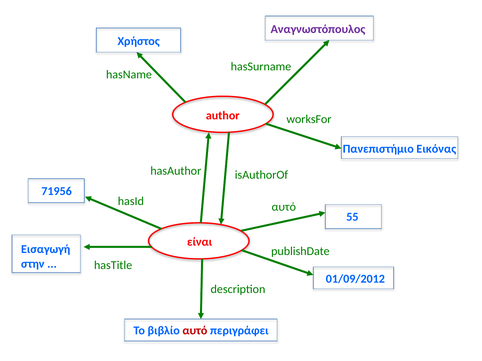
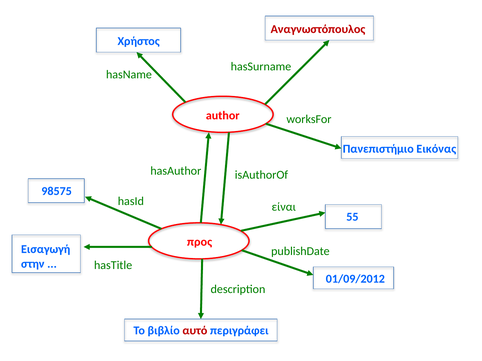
Αναγνωστόπουλος colour: purple -> red (318, 29)
71956: 71956 -> 98575 (57, 191)
αυτό: αυτό -> είναι (284, 207)
είναι: είναι -> προς (200, 242)
